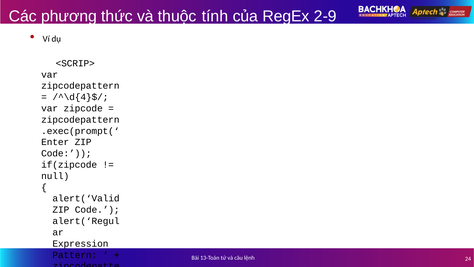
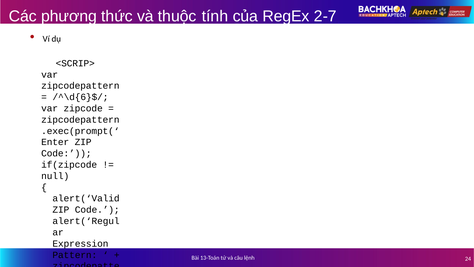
2-9: 2-9 -> 2-7 (325, 16)
/^\d{4}$/: /^\d{4}$/ -> /^\d{6}$/ (80, 97)
